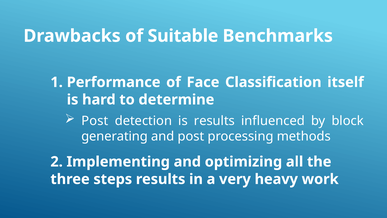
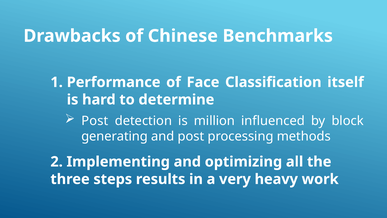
Suitable: Suitable -> Chinese (183, 36)
is results: results -> million (214, 121)
